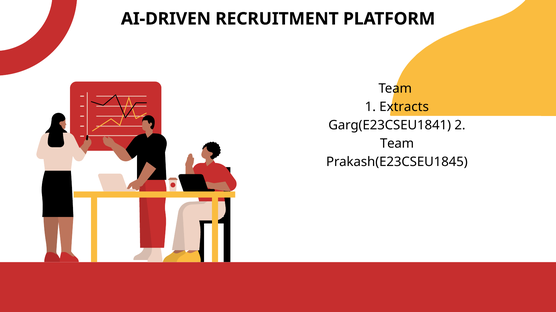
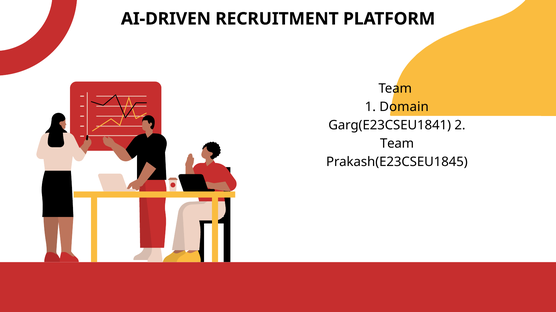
Extracts: Extracts -> Domain (404, 107)
